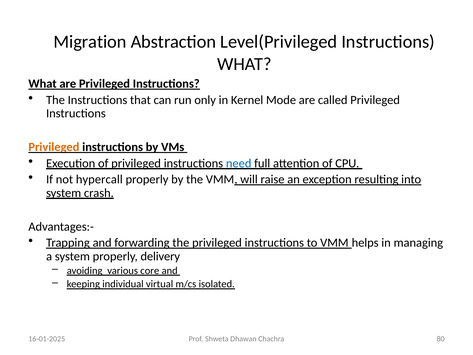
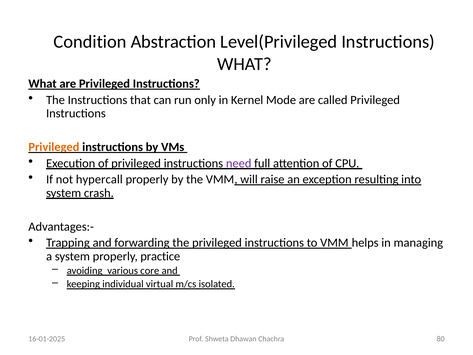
Migration: Migration -> Condition (90, 42)
need colour: blue -> purple (239, 163)
delivery: delivery -> practice (160, 256)
